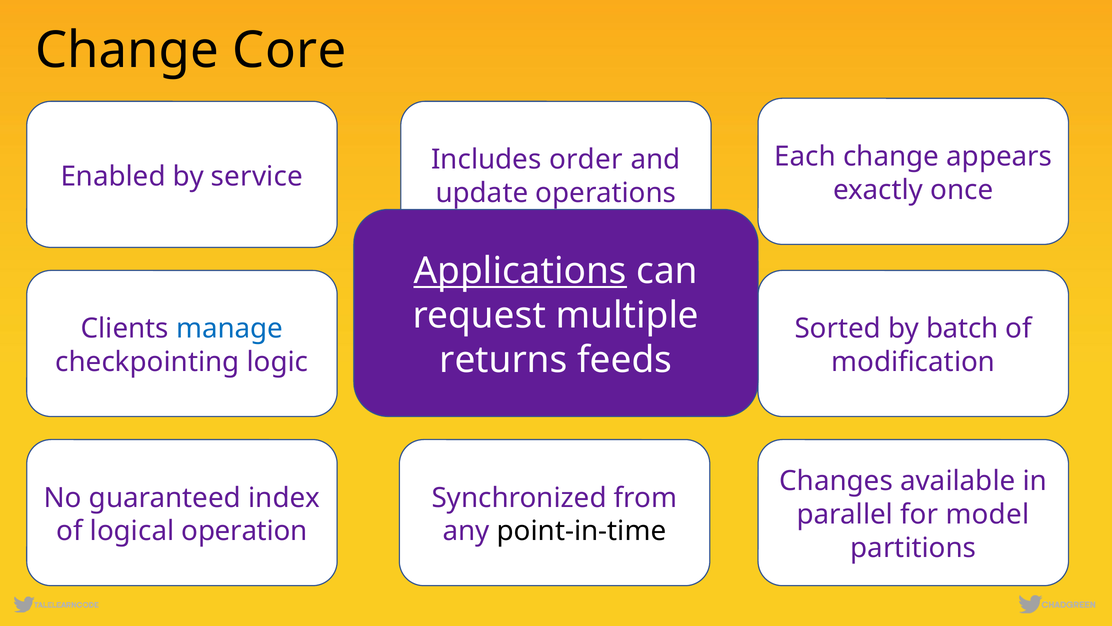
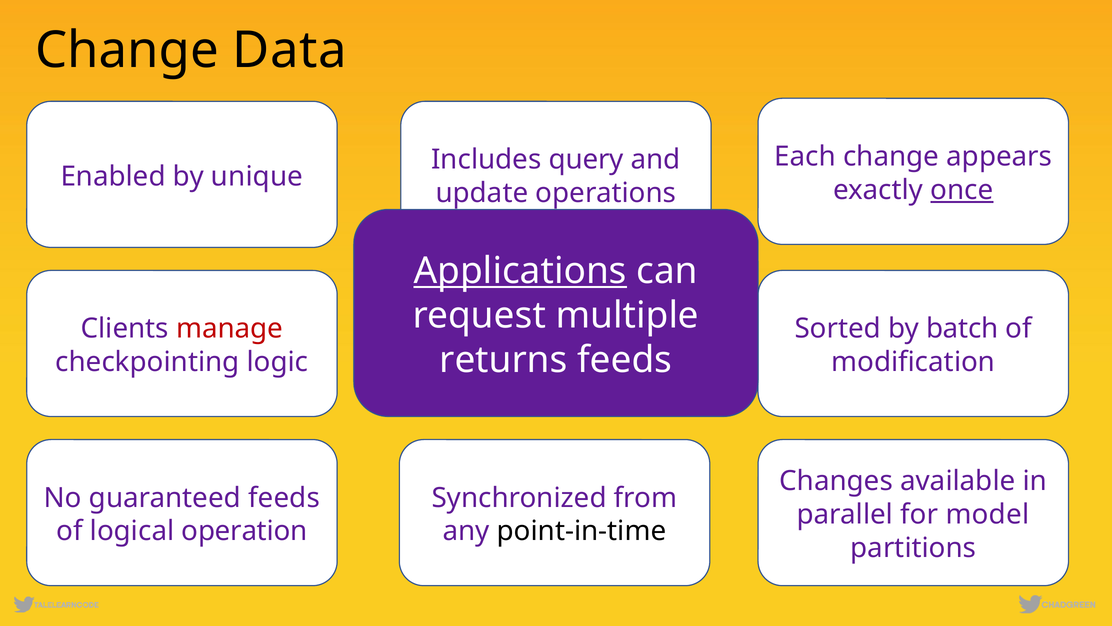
Core: Core -> Data (290, 50)
order: order -> query (586, 159)
service: service -> unique (257, 176)
once underline: none -> present (962, 190)
manage colour: blue -> red (230, 328)
guaranteed index: index -> feeds (284, 497)
